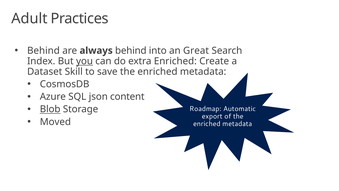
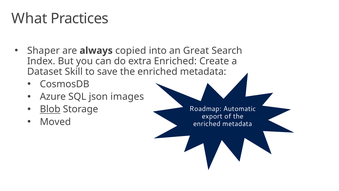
Adult: Adult -> What (29, 19)
Behind: Behind -> Shaper (43, 50)
always behind: behind -> copied (131, 50)
you underline: present -> none (84, 61)
content: content -> images (127, 97)
